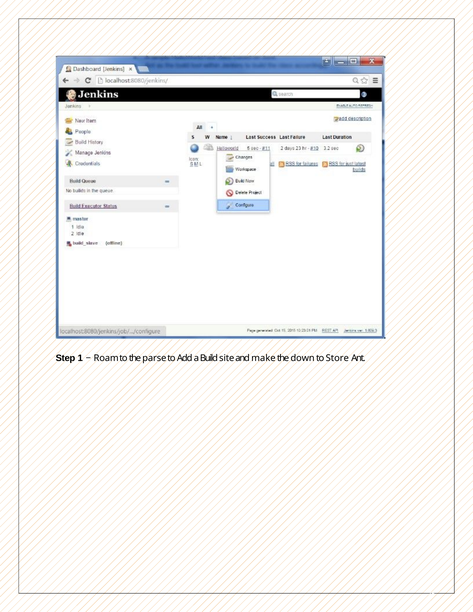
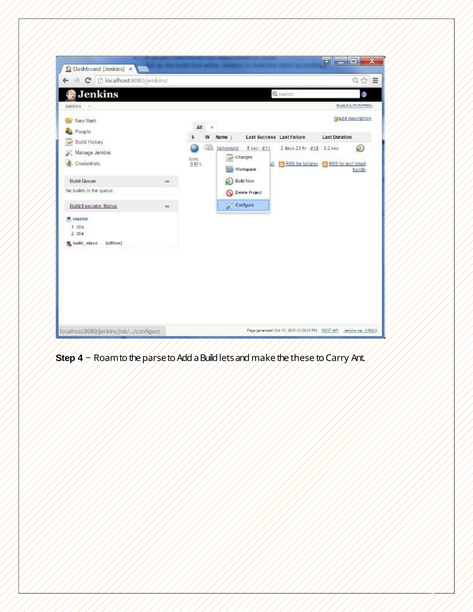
1: 1 -> 4 (80, 358)
site: site -> lets (227, 358)
down: down -> these (303, 358)
Store: Store -> Carry (337, 358)
